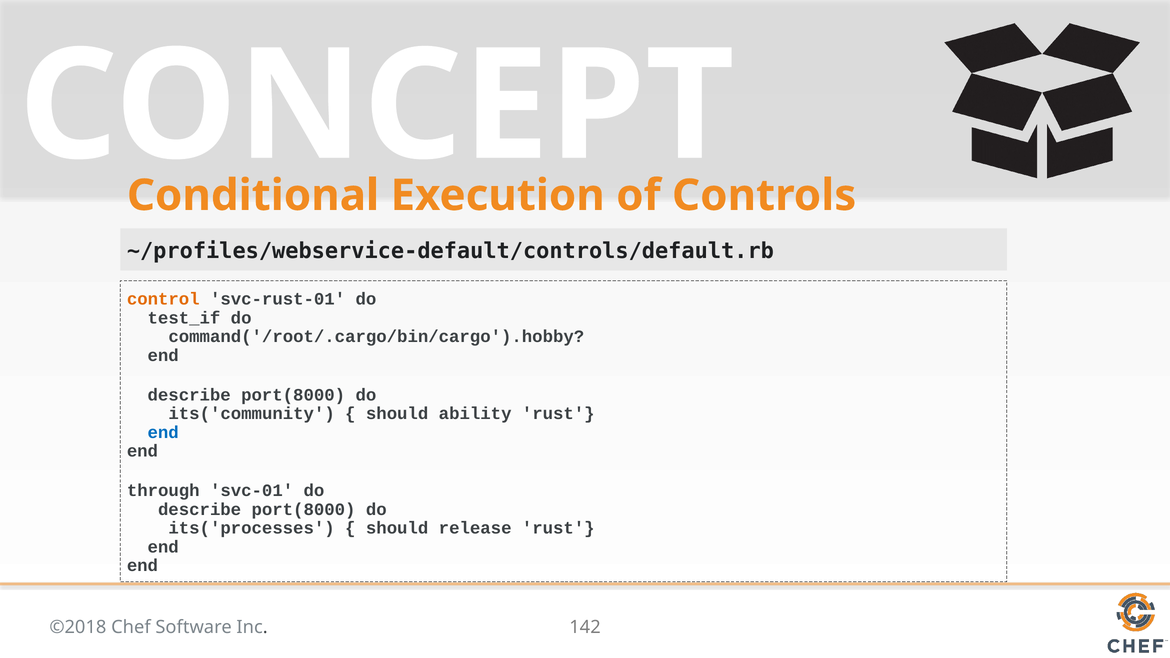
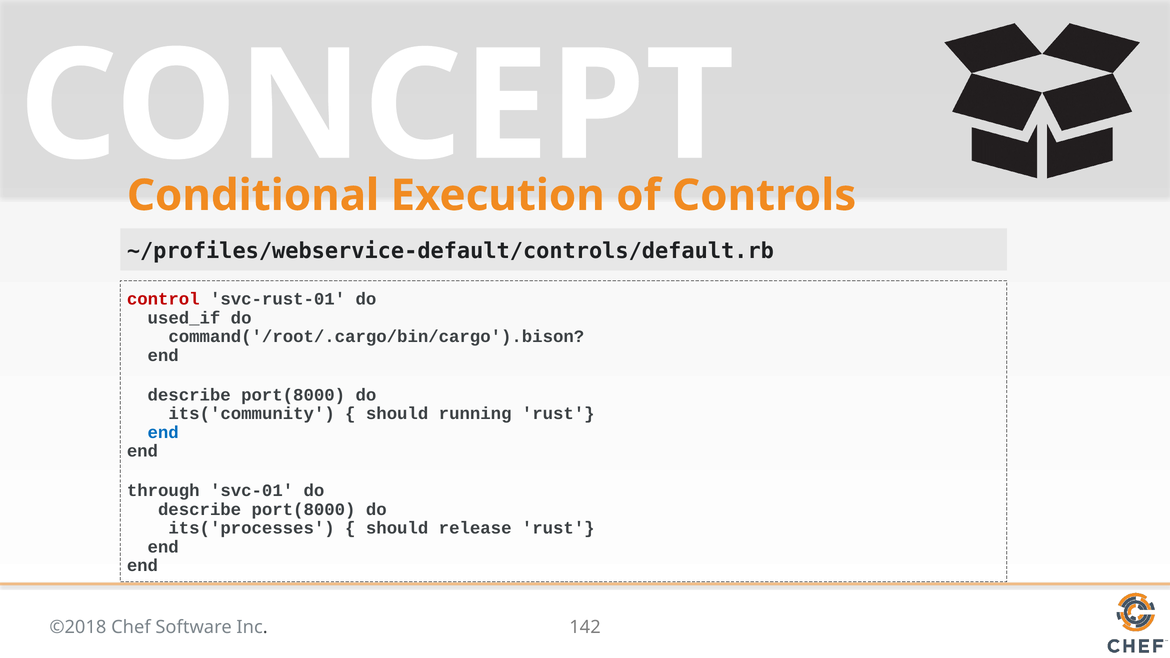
control colour: orange -> red (163, 299)
test_if: test_if -> used_if (184, 318)
command('/root/.cargo/bin/cargo').hobby: command('/root/.cargo/bin/cargo').hobby -> command('/root/.cargo/bin/cargo').bison (376, 337)
ability: ability -> running (475, 414)
